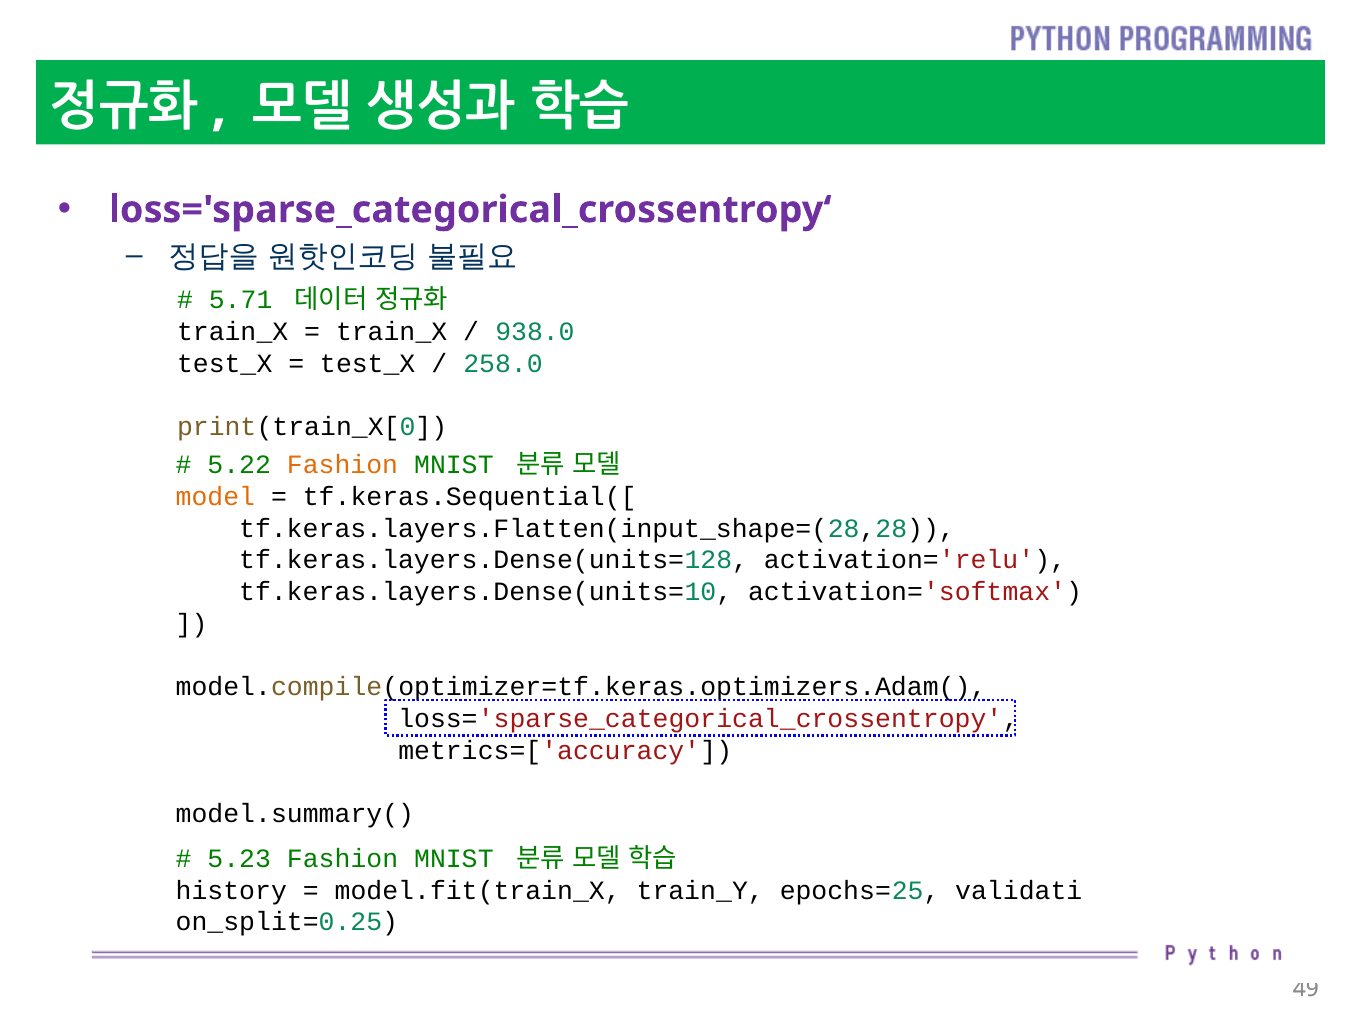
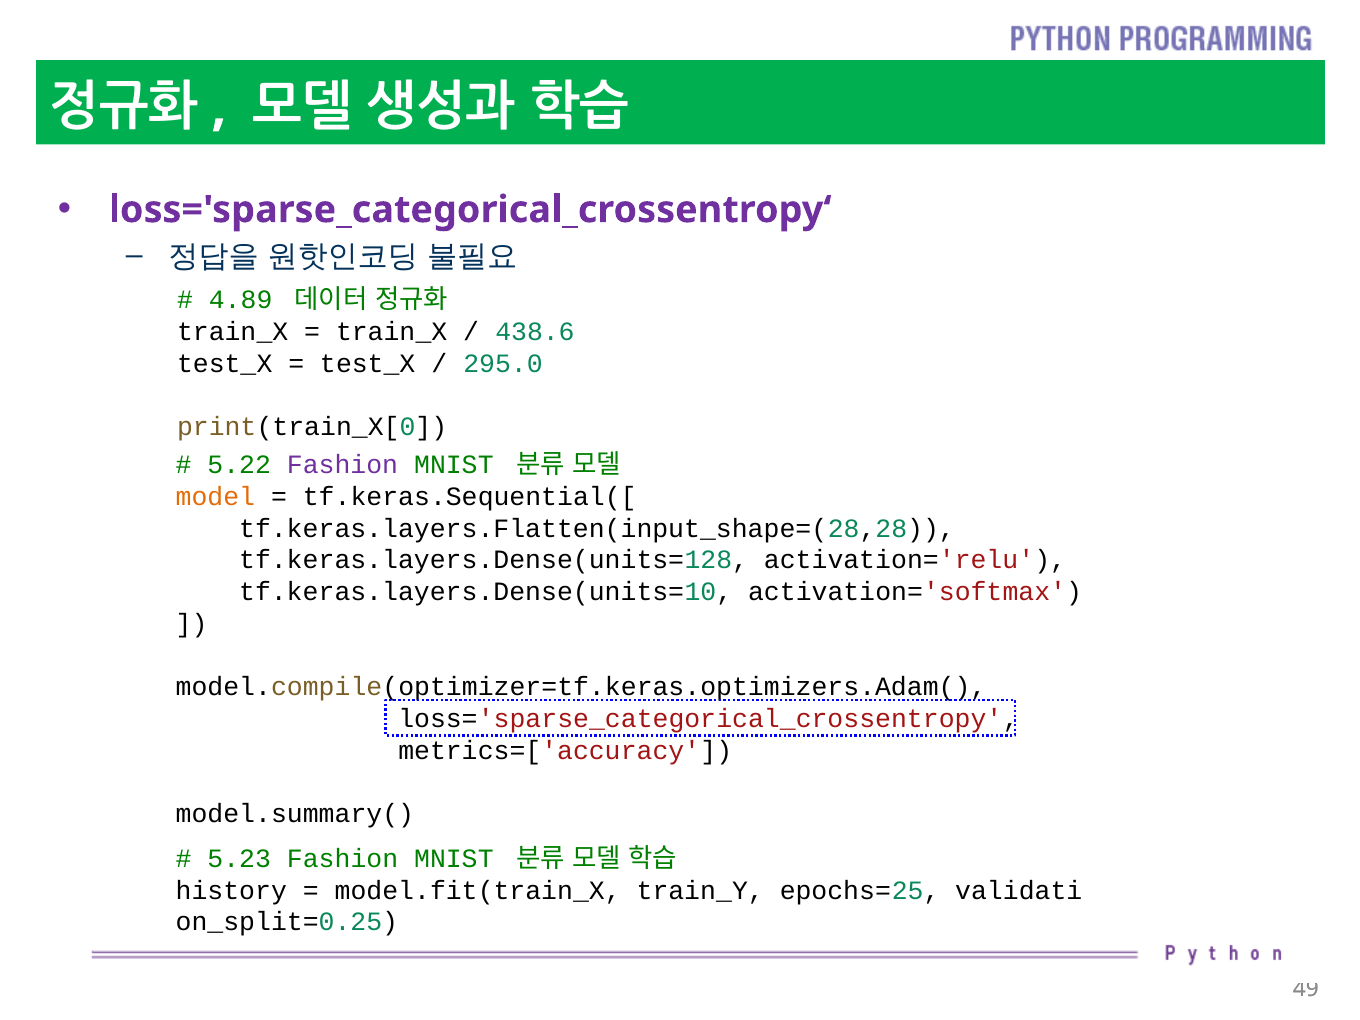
5.71: 5.71 -> 4.89 (241, 300)
938.0: 938.0 -> 438.6 (535, 332)
258.0: 258.0 -> 295.0 (503, 363)
Fashion colour: orange -> purple (343, 465)
